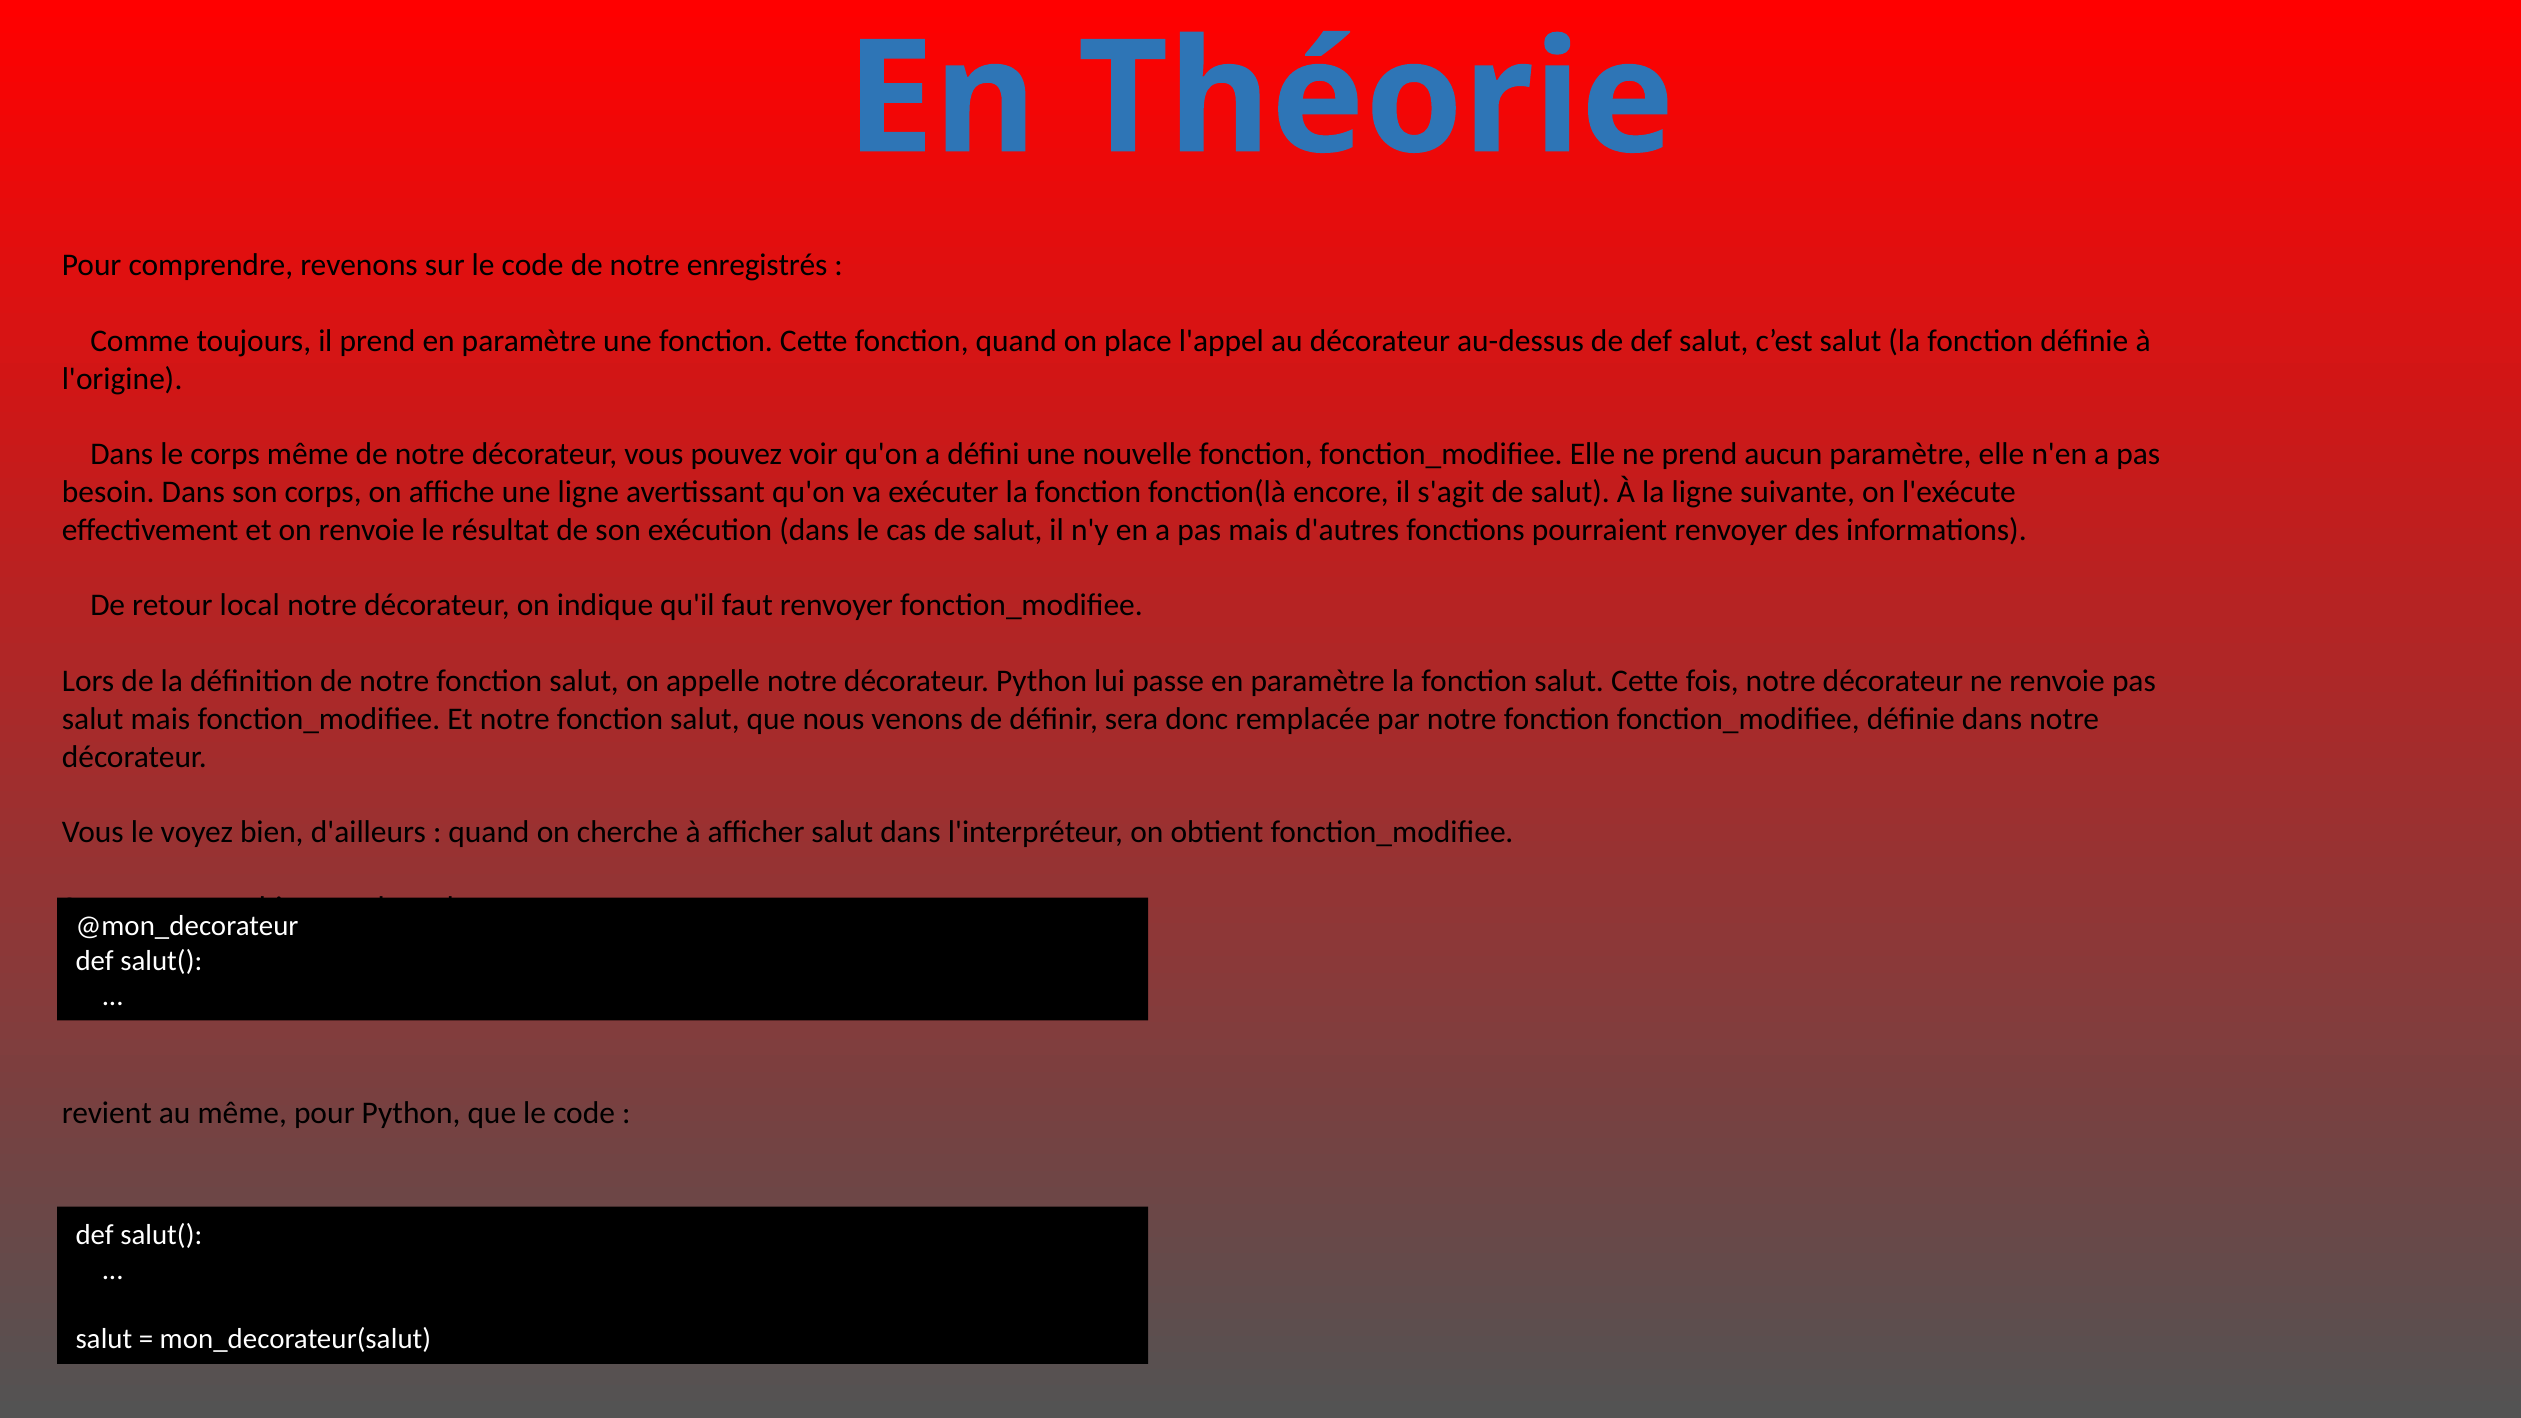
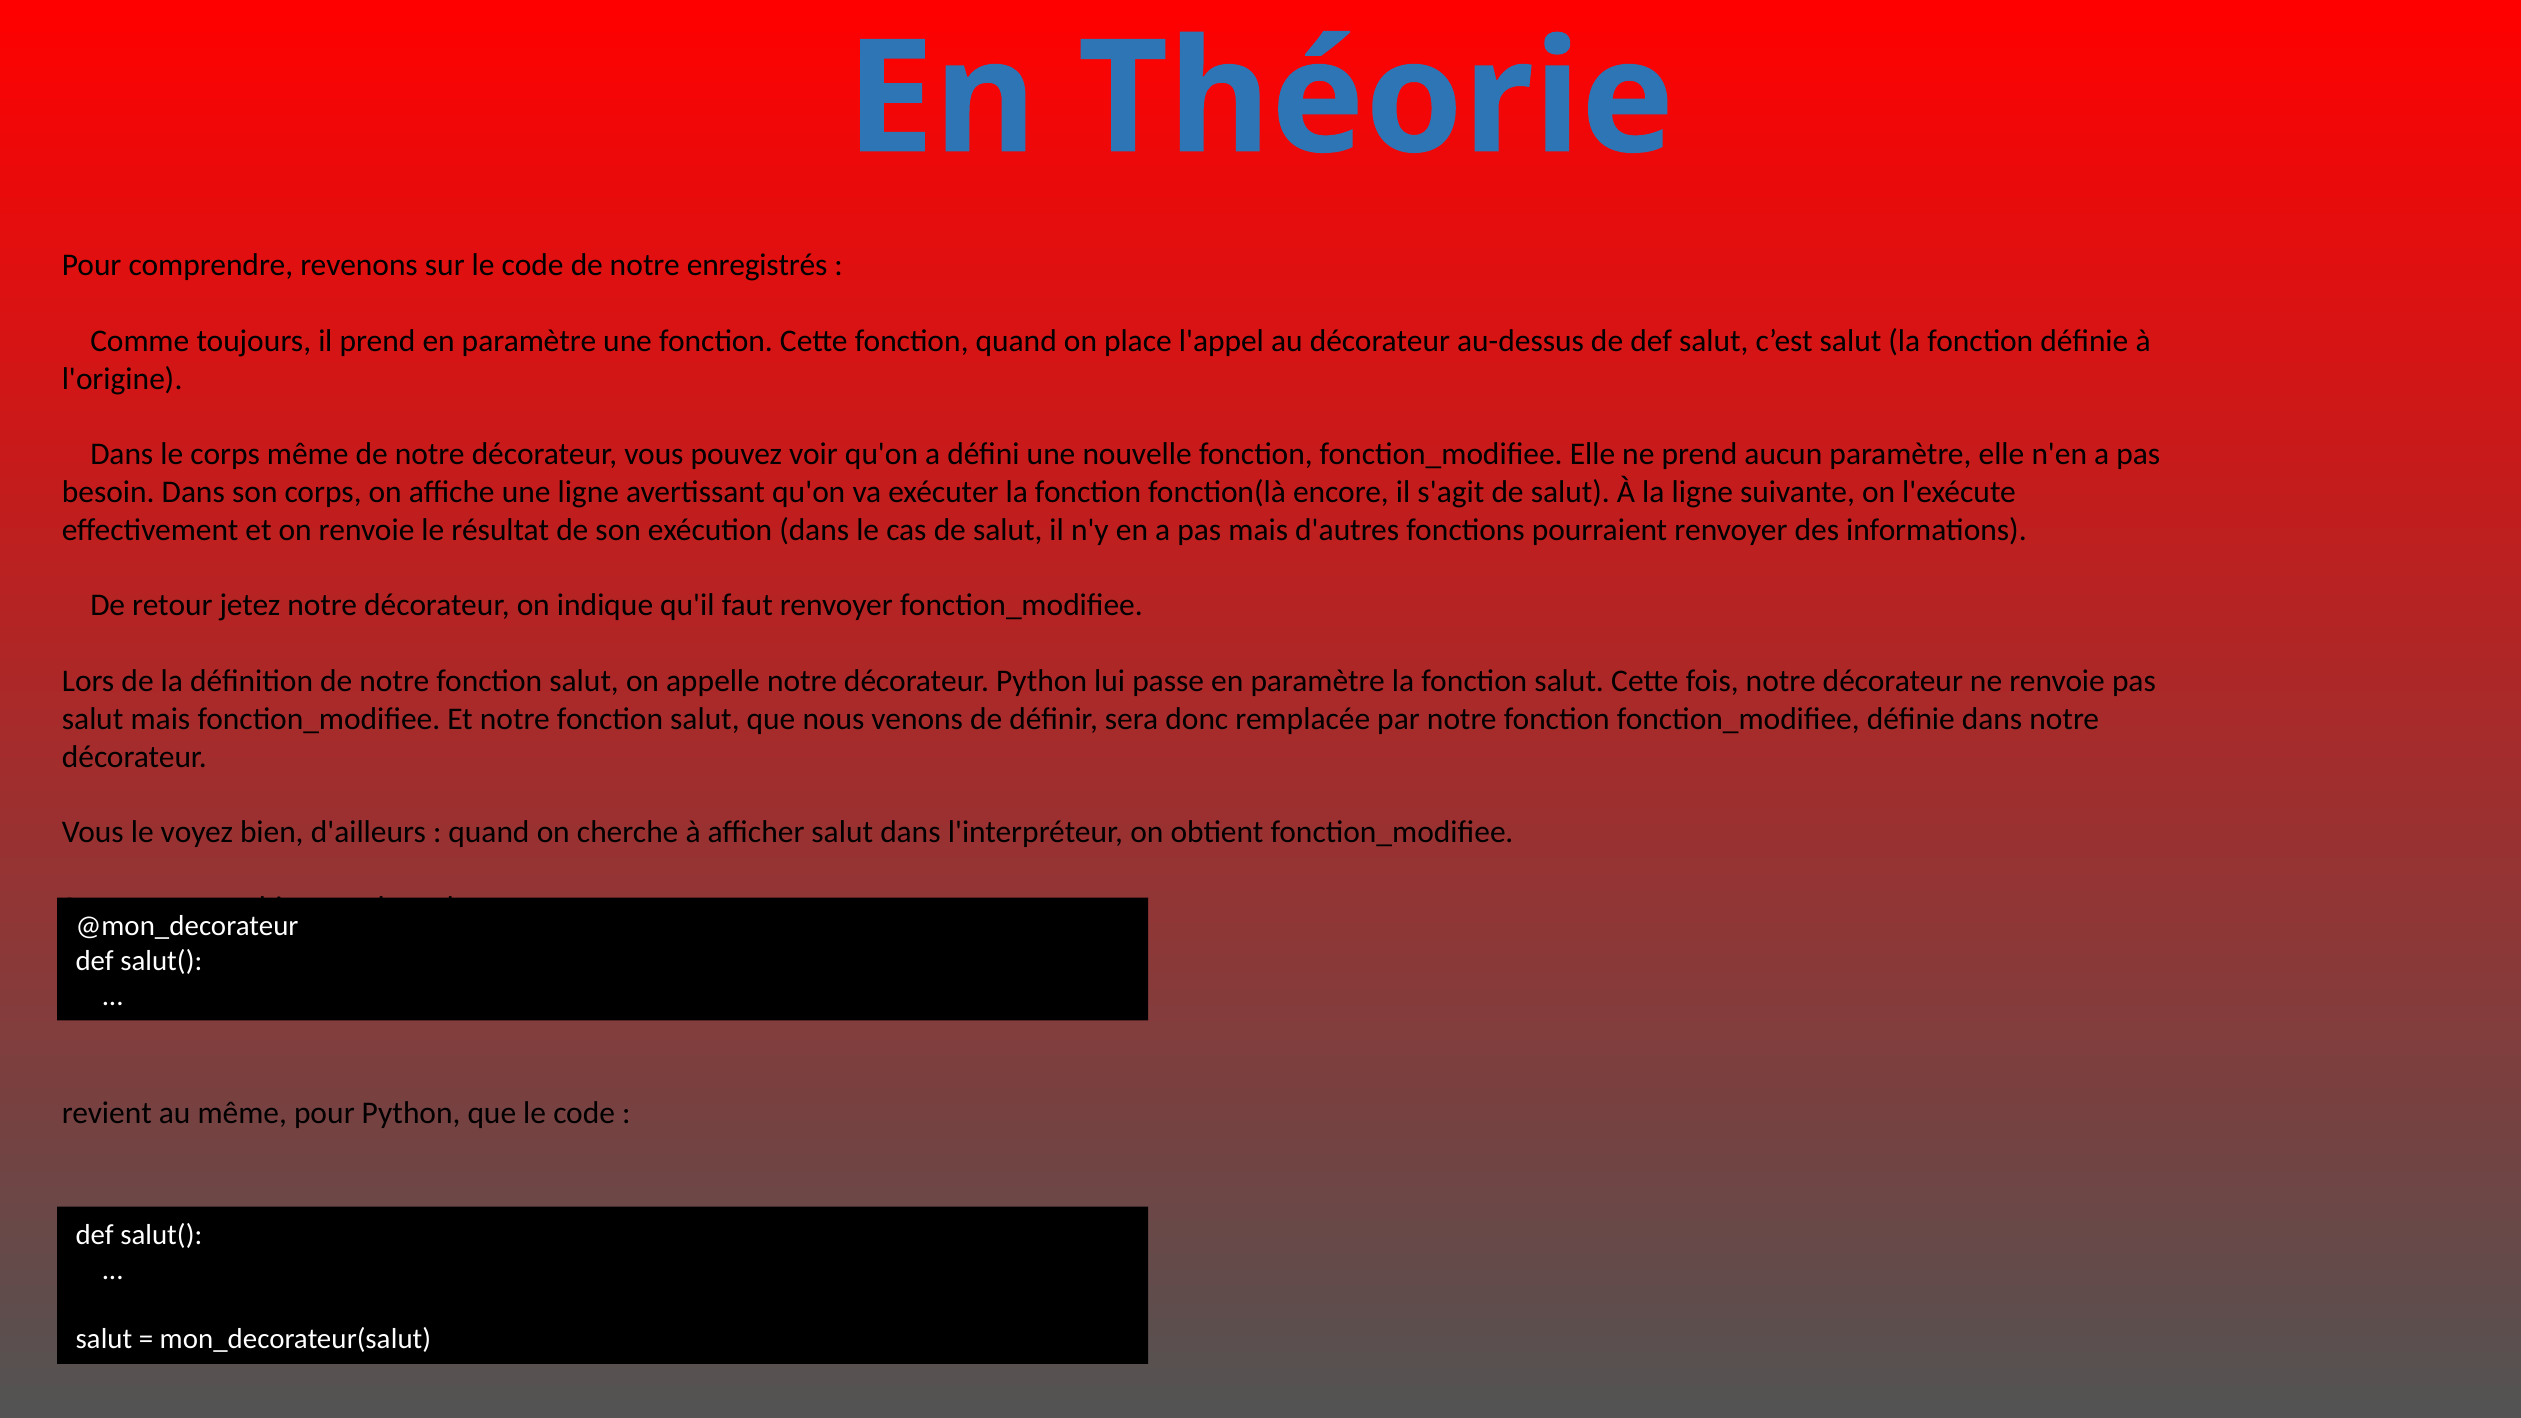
local: local -> jetez (250, 606)
